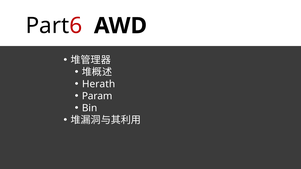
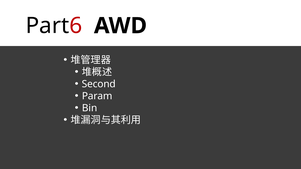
Herath: Herath -> Second (99, 84)
